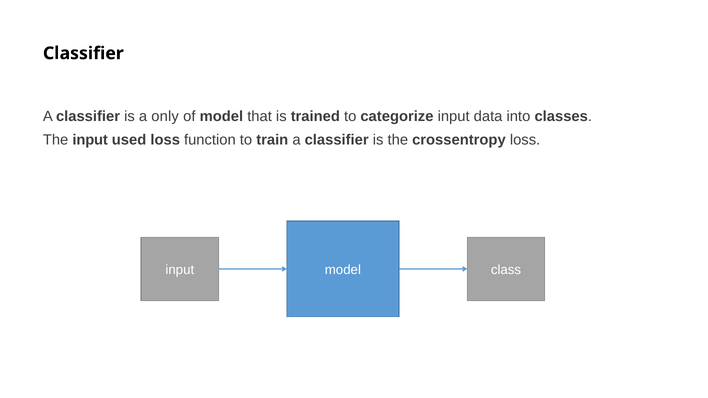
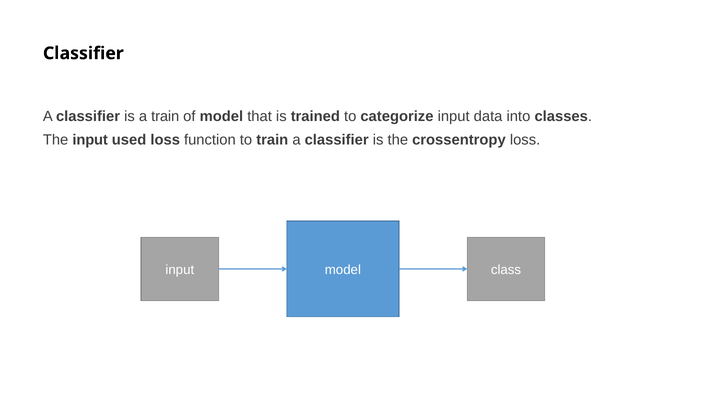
a only: only -> train (165, 117)
